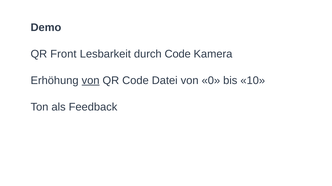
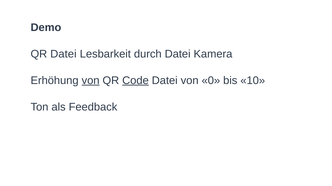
QR Front: Front -> Datei (63, 54)
durch Code: Code -> Datei (178, 54)
Code underline: none -> present (135, 81)
